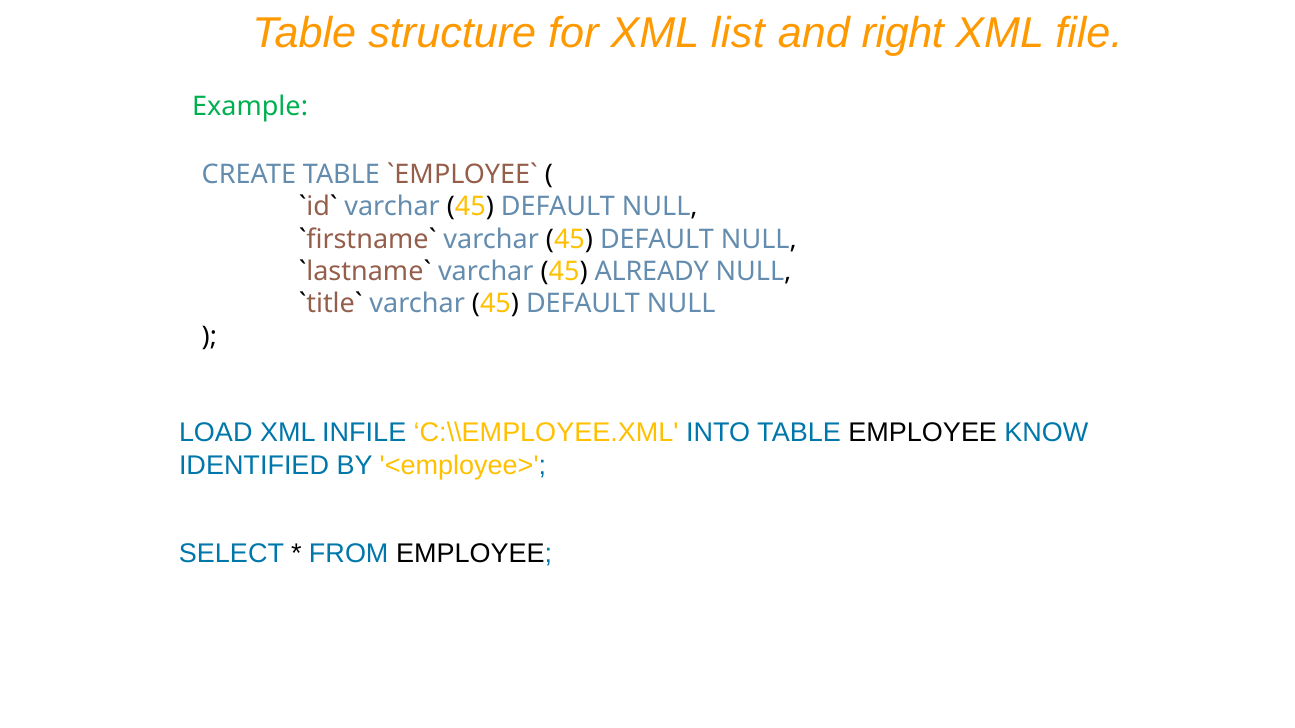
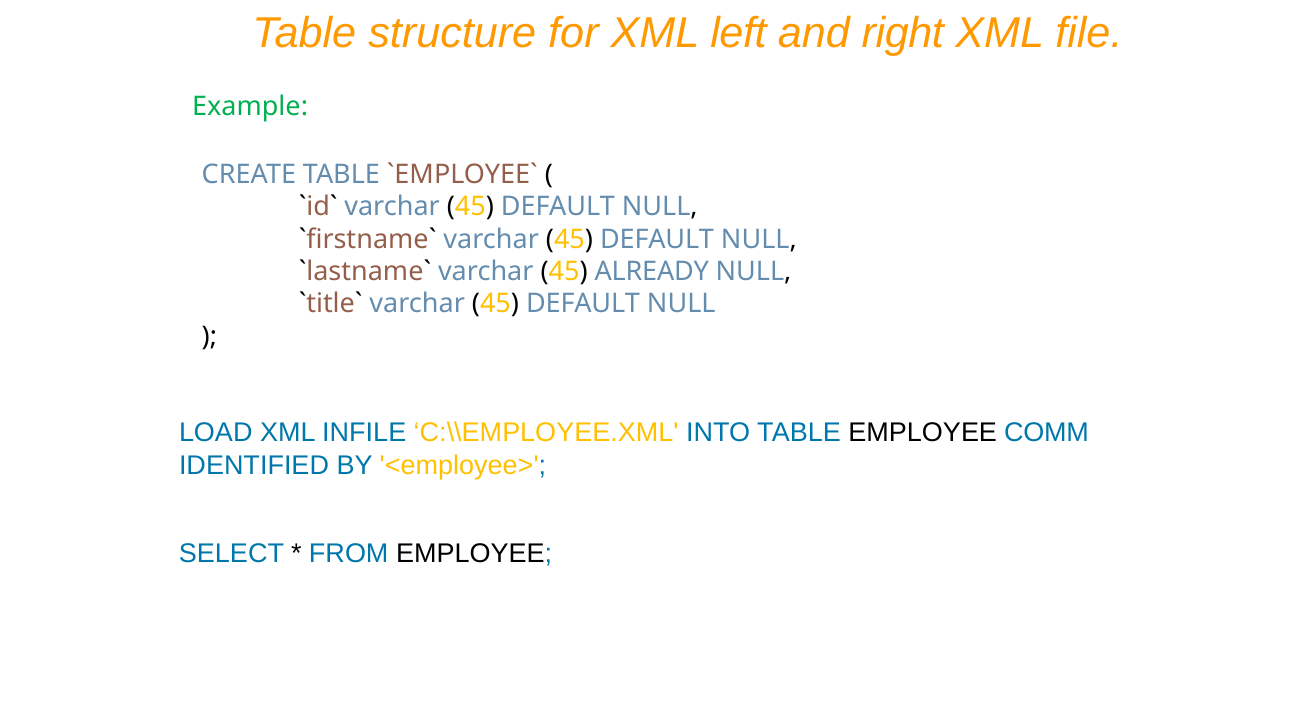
list: list -> left (738, 34)
KNOW: KNOW -> COMM (1047, 433)
